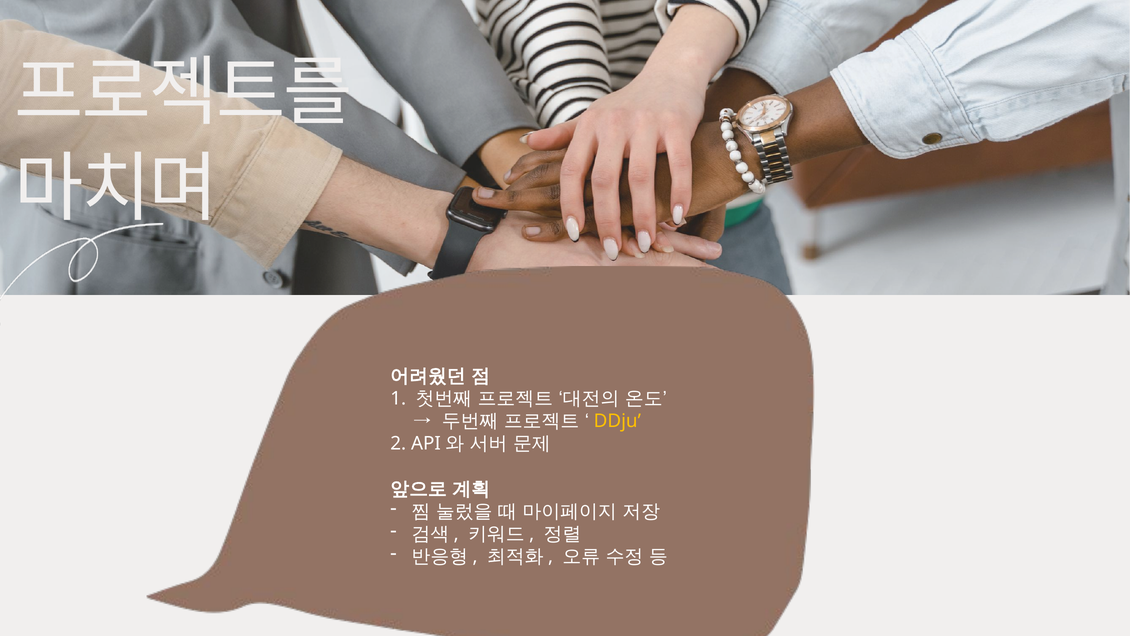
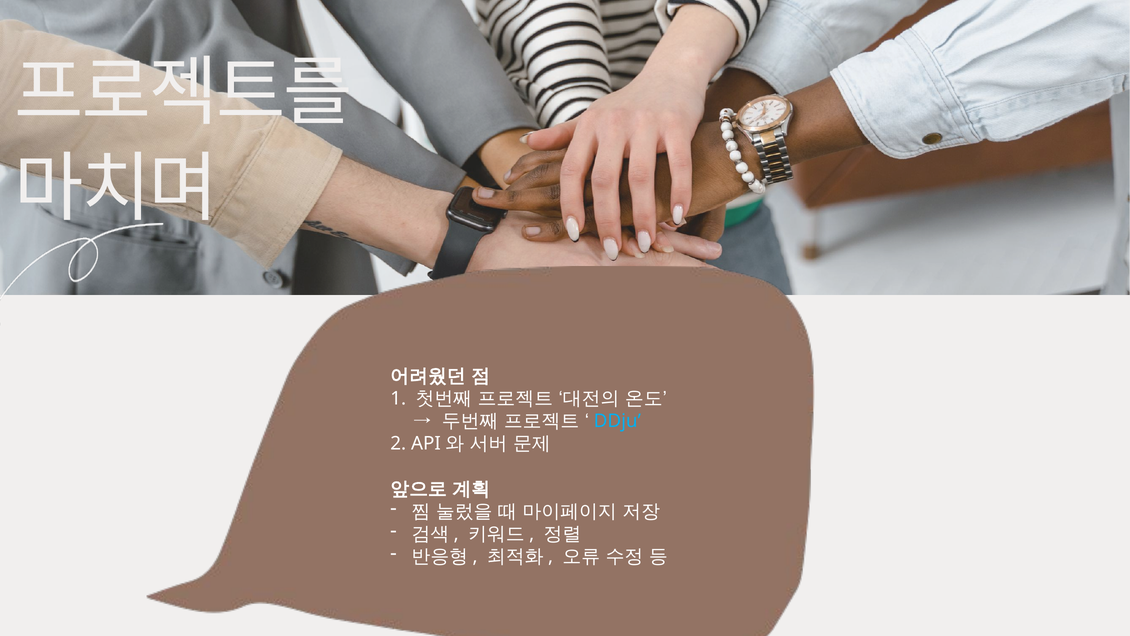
DDju colour: yellow -> light blue (617, 421)
